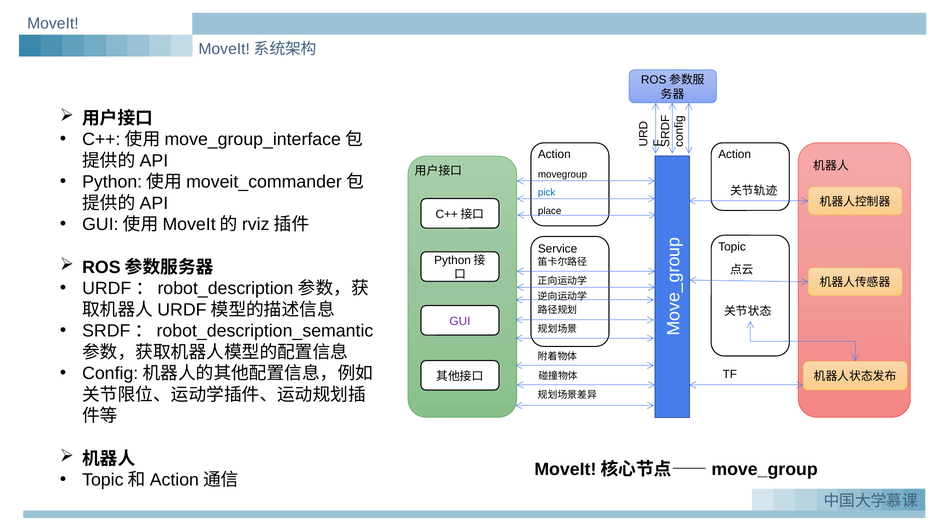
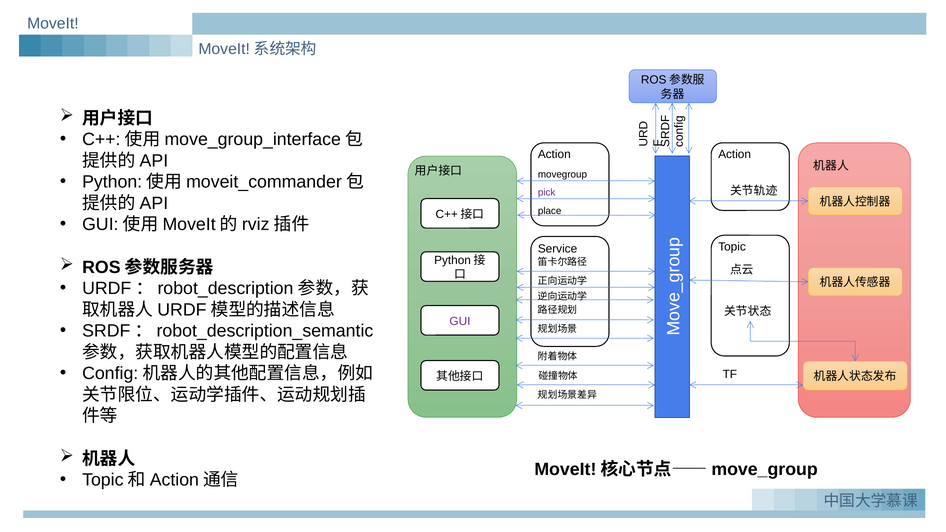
pick colour: blue -> purple (547, 192)
